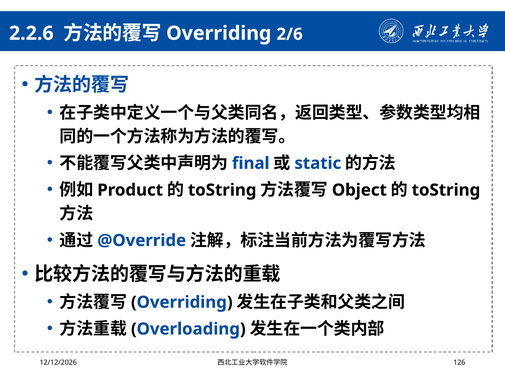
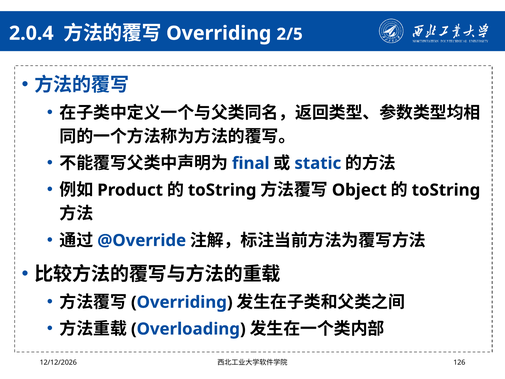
2.2.6: 2.2.6 -> 2.0.4 (31, 33)
2/6: 2/6 -> 2/5 (290, 34)
